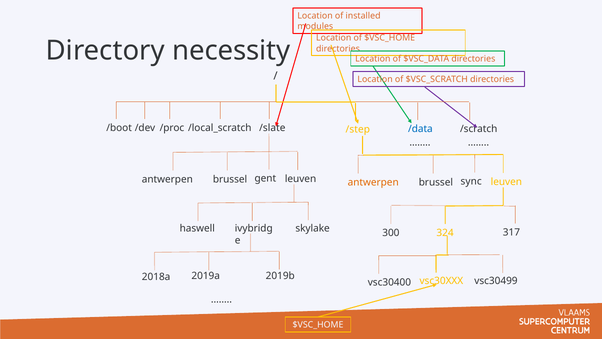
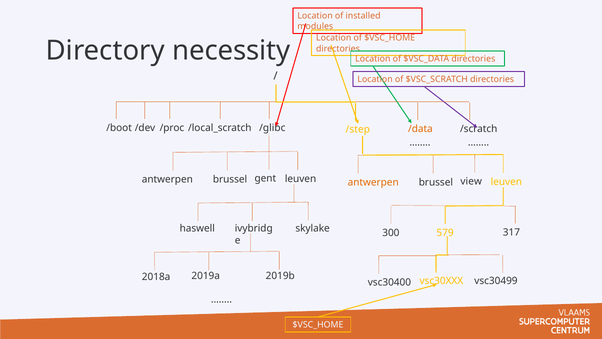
/slate: /slate -> /glibc (272, 128)
/data colour: blue -> orange (420, 129)
sync: sync -> view (471, 181)
324: 324 -> 579 (445, 233)
